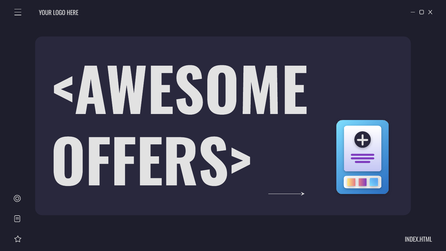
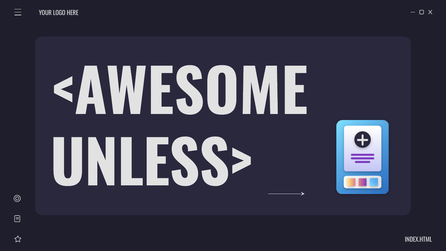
OFFERS>: OFFERS> -> UNLESS> (152, 166)
